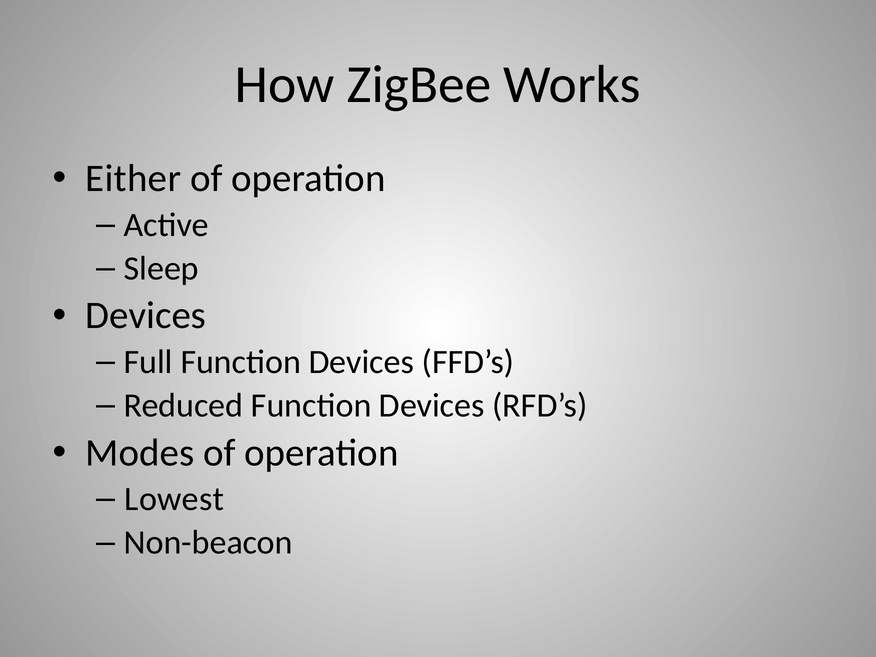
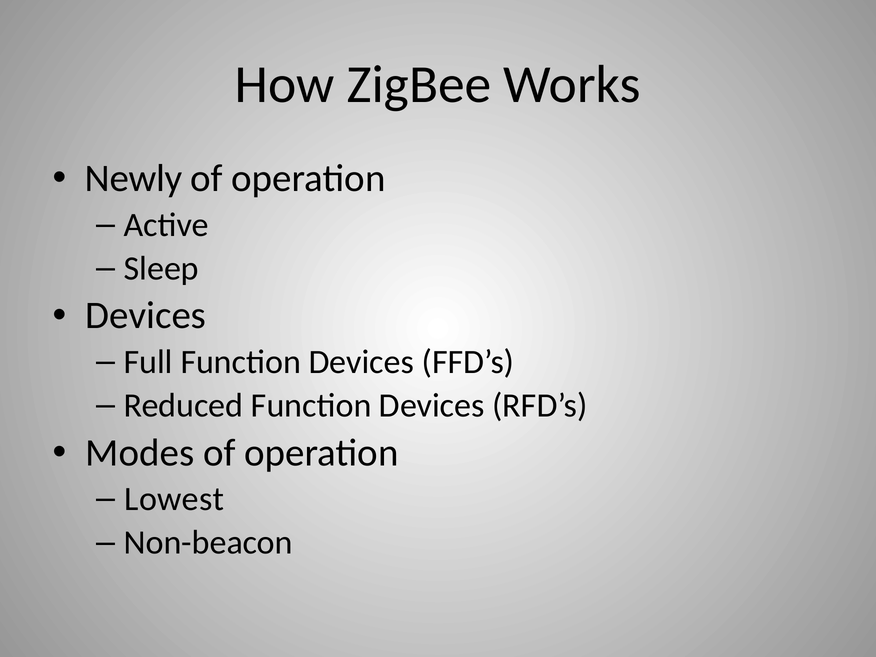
Either: Either -> Newly (134, 178)
